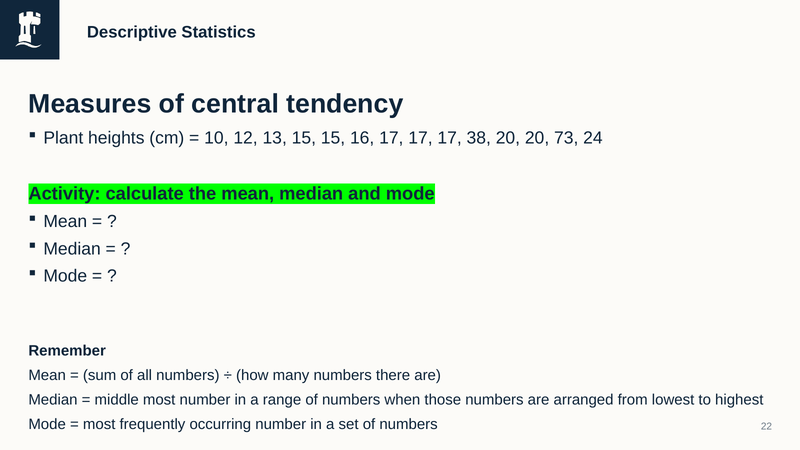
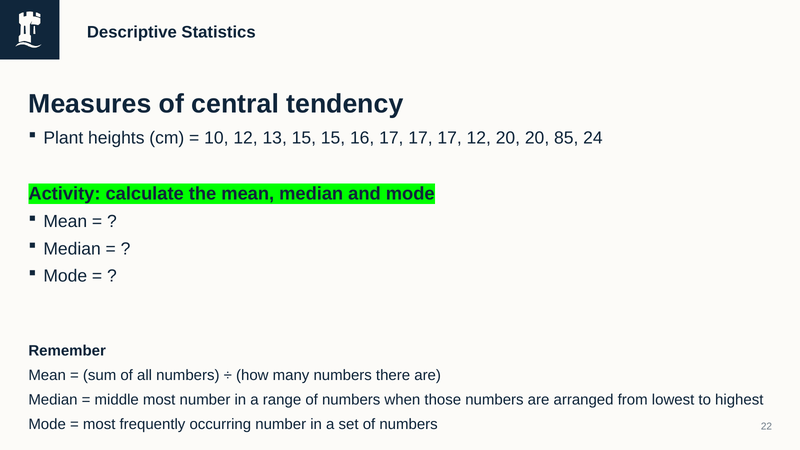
17 38: 38 -> 12 (479, 138)
73: 73 -> 85 (566, 138)
